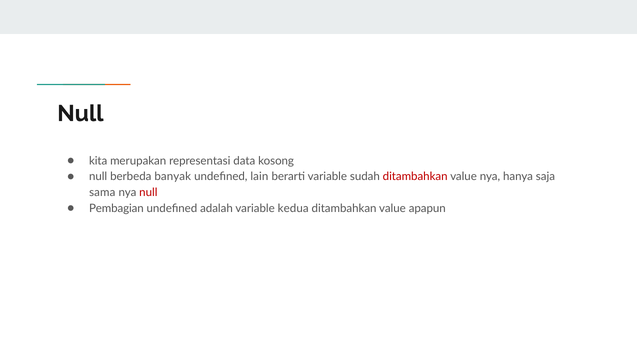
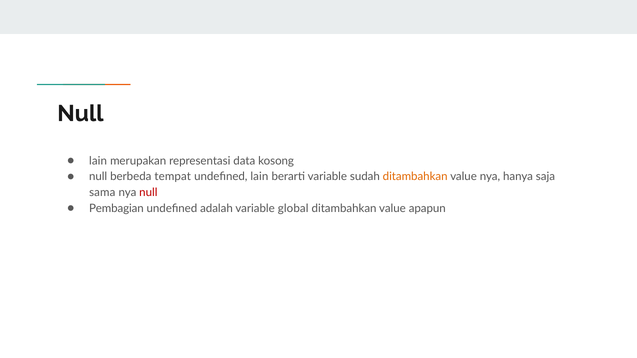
kita: kita -> lain (98, 161)
banyak: banyak -> tempat (173, 177)
ditambahkan colour: red -> orange (415, 177)
kedua: kedua -> global (293, 209)
